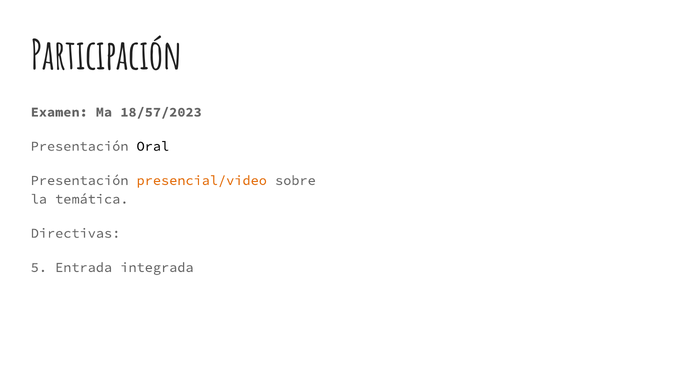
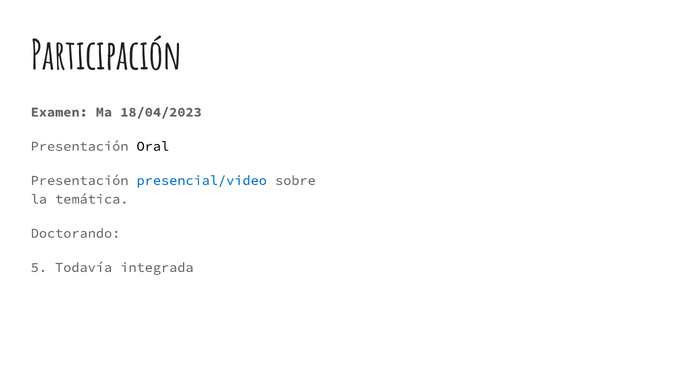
18/57/2023: 18/57/2023 -> 18/04/2023 (161, 112)
presencial/video colour: orange -> blue (202, 180)
Directivas: Directivas -> Doctorando (76, 233)
Entrada: Entrada -> Todavía (84, 267)
